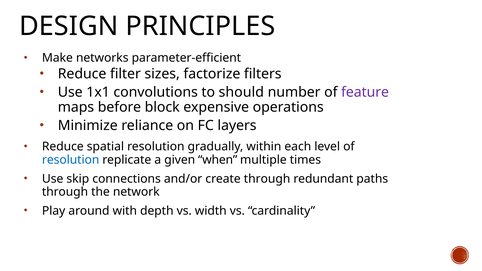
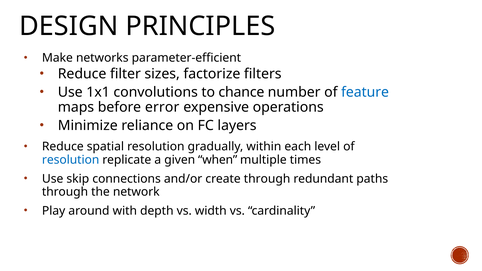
should: should -> chance (241, 92)
feature colour: purple -> blue (365, 92)
block: block -> error (162, 107)
